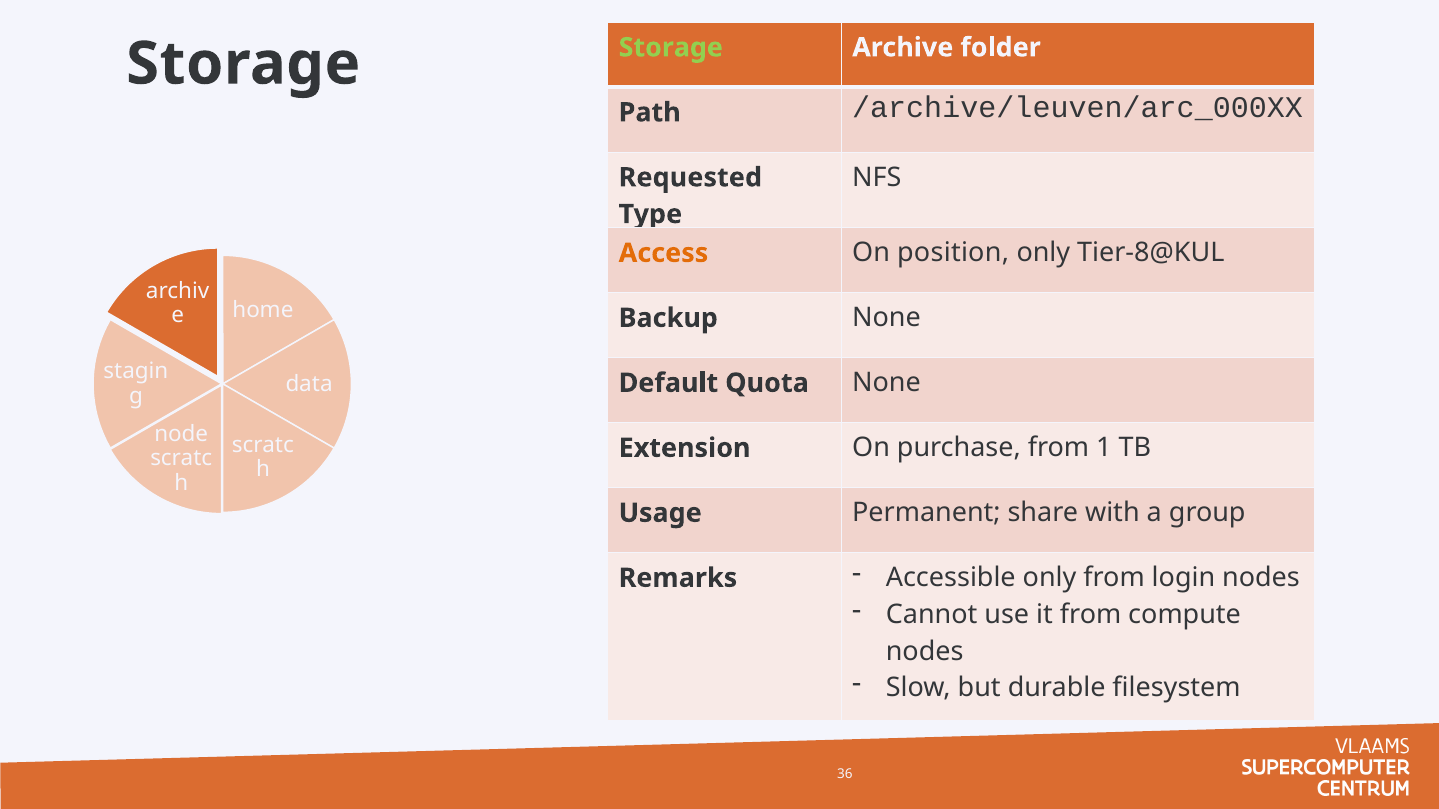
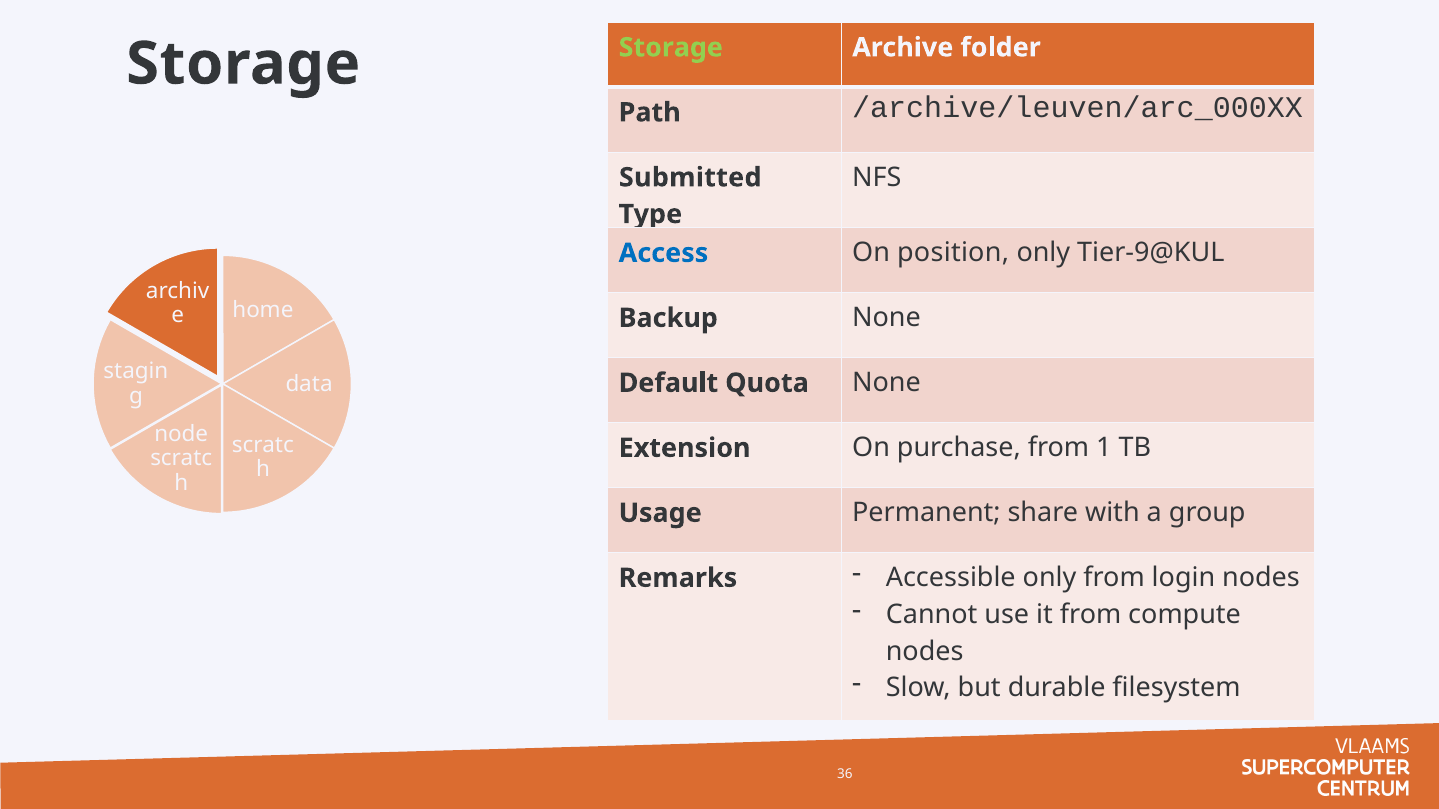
Requested: Requested -> Submitted (690, 178)
Access colour: orange -> blue (663, 253)
Tier-8@KUL: Tier-8@KUL -> Tier-9@KUL (1151, 253)
